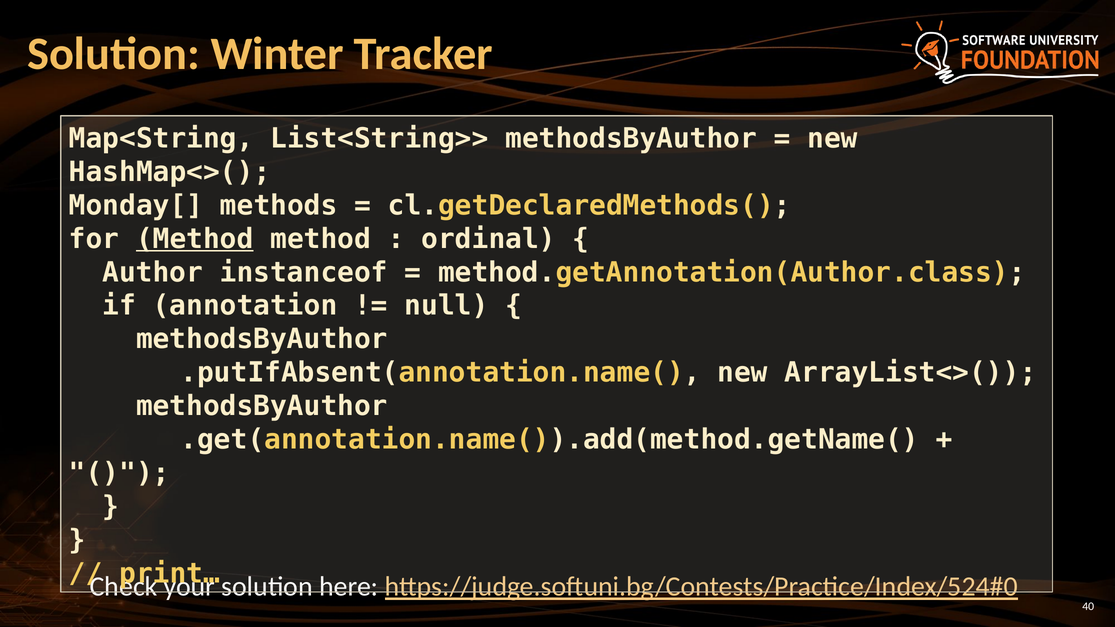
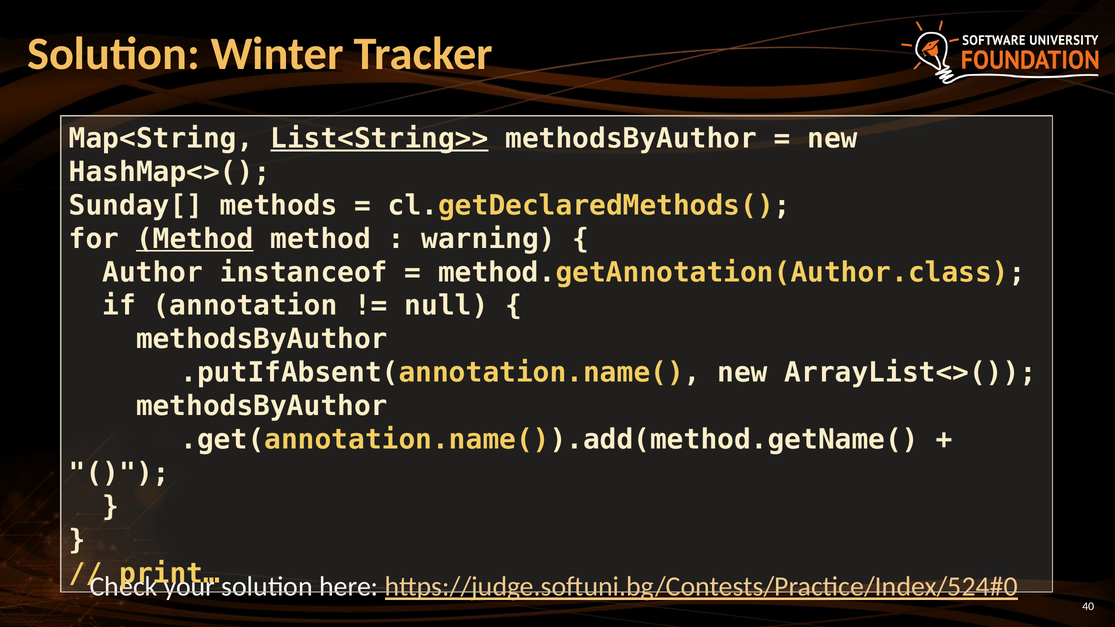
List<String>> underline: none -> present (379, 139)
Monday[: Monday[ -> Sunday[ (136, 206)
ordinal: ordinal -> warning (489, 239)
